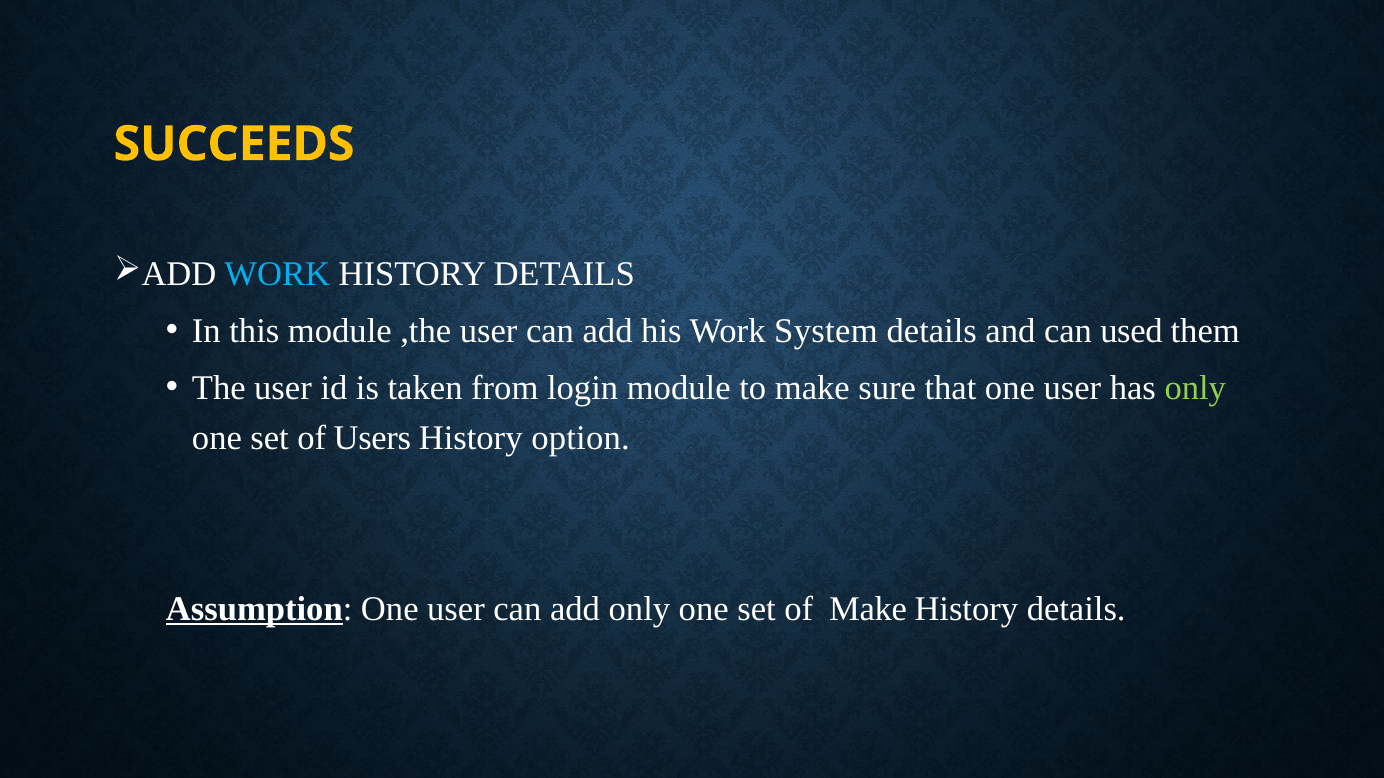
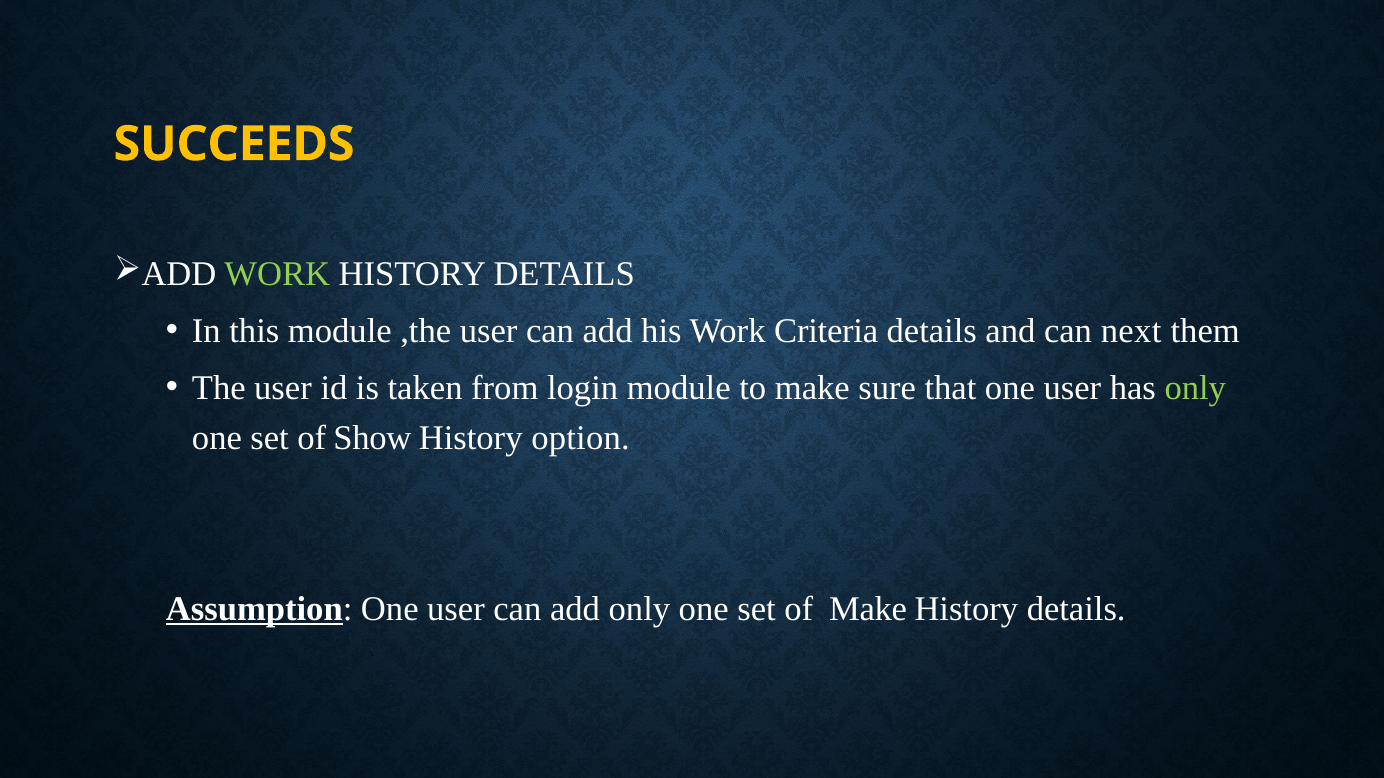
WORK colour: light blue -> light green (277, 275)
System: System -> Criteria (826, 332)
used: used -> next (1131, 332)
Users: Users -> Show (372, 438)
